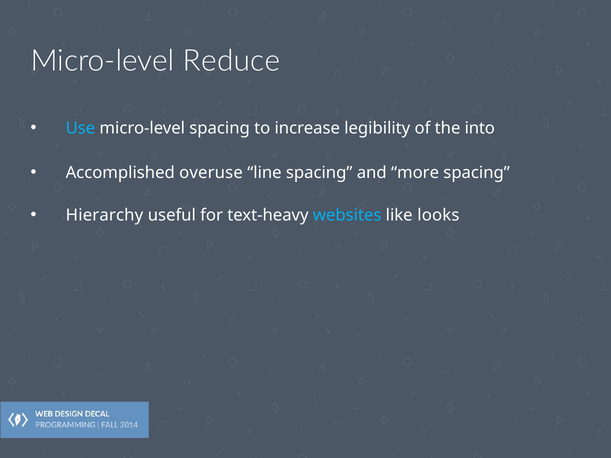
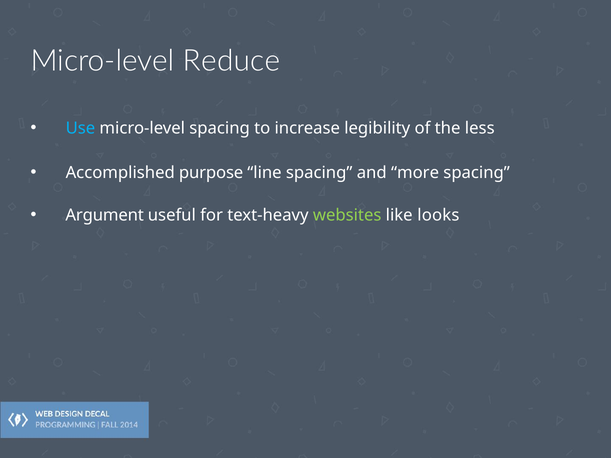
into: into -> less (480, 128)
overuse: overuse -> purpose (211, 173)
Hierarchy: Hierarchy -> Argument (105, 215)
websites colour: light blue -> light green (347, 215)
